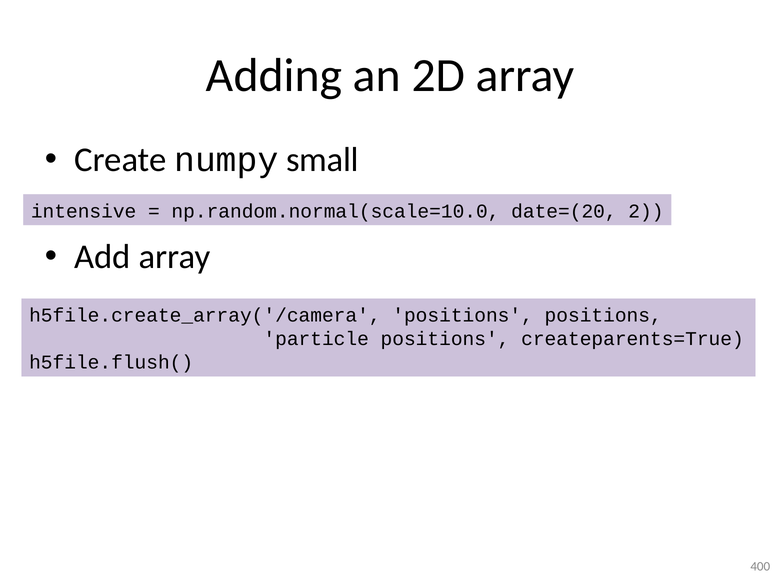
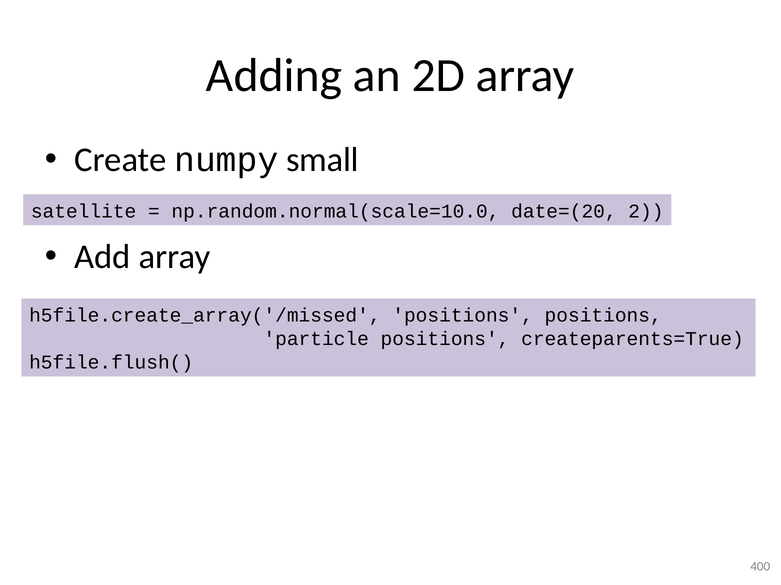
intensive: intensive -> satellite (84, 211)
h5file.create_array('/camera: h5file.create_array('/camera -> h5file.create_array('/missed (205, 316)
